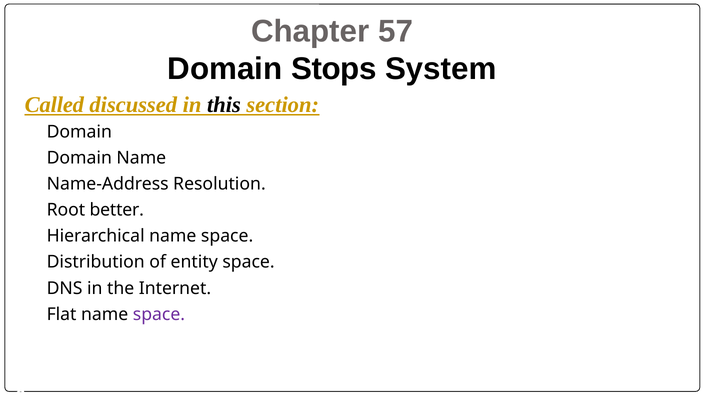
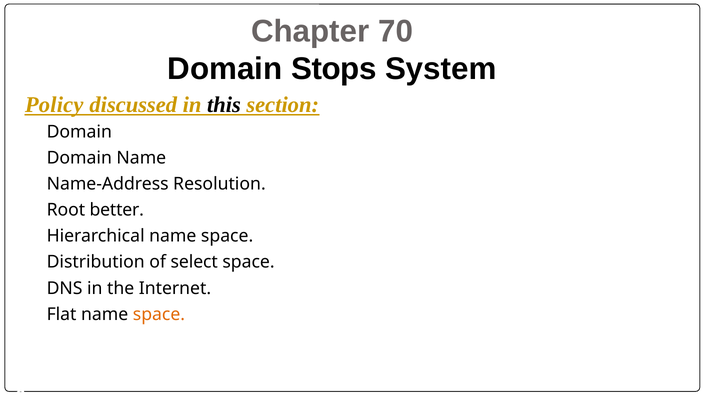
57: 57 -> 70 (396, 31)
Called: Called -> Policy (54, 105)
entity: entity -> select (194, 262)
space colour: purple -> orange (159, 314)
